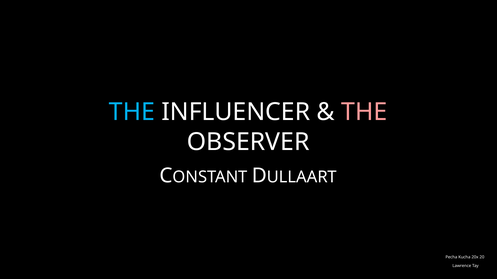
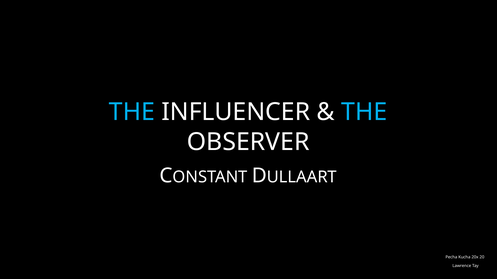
THE colour: pink -> light blue (364, 112)
